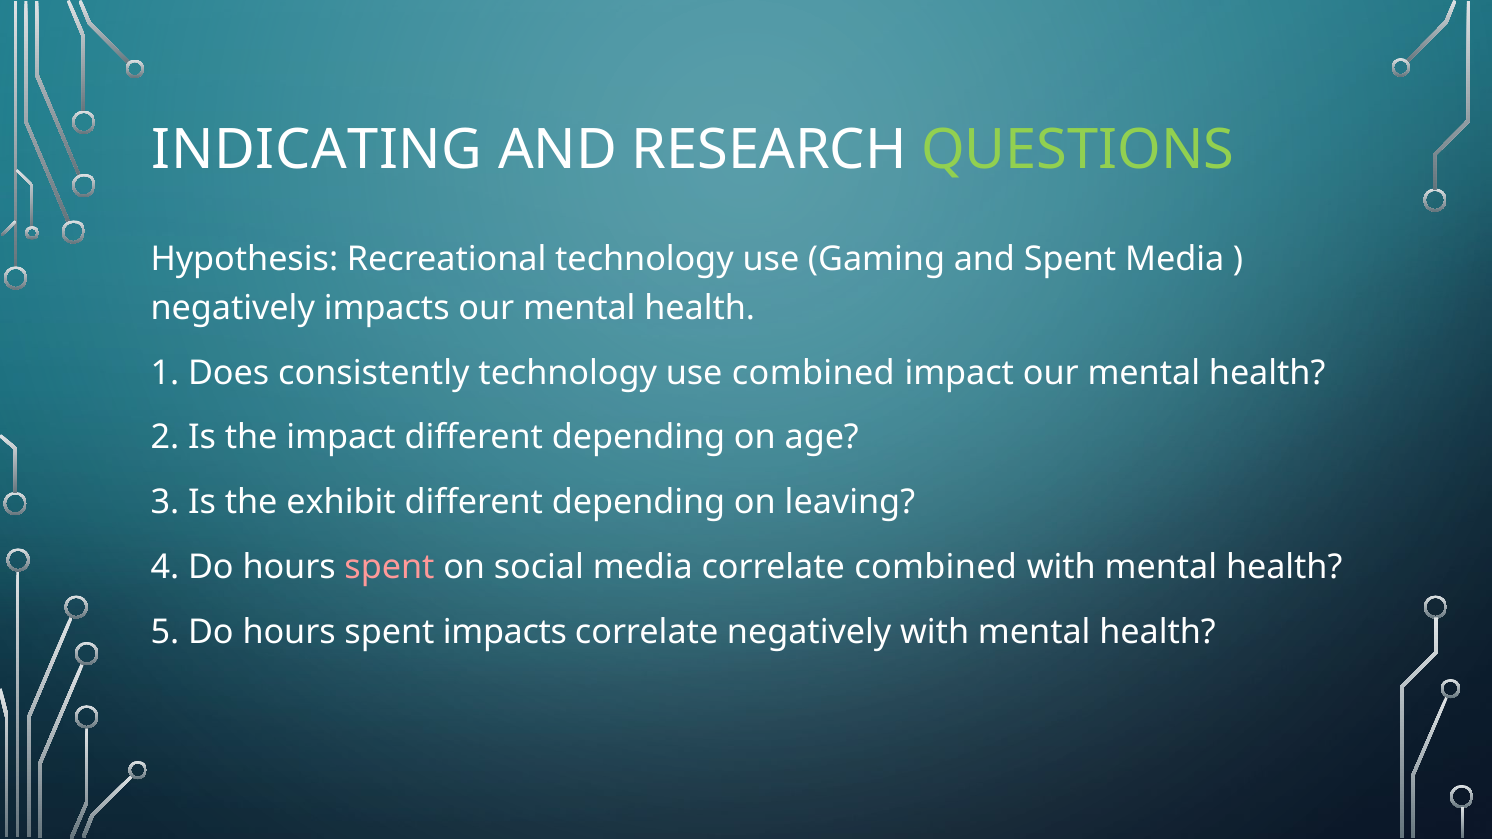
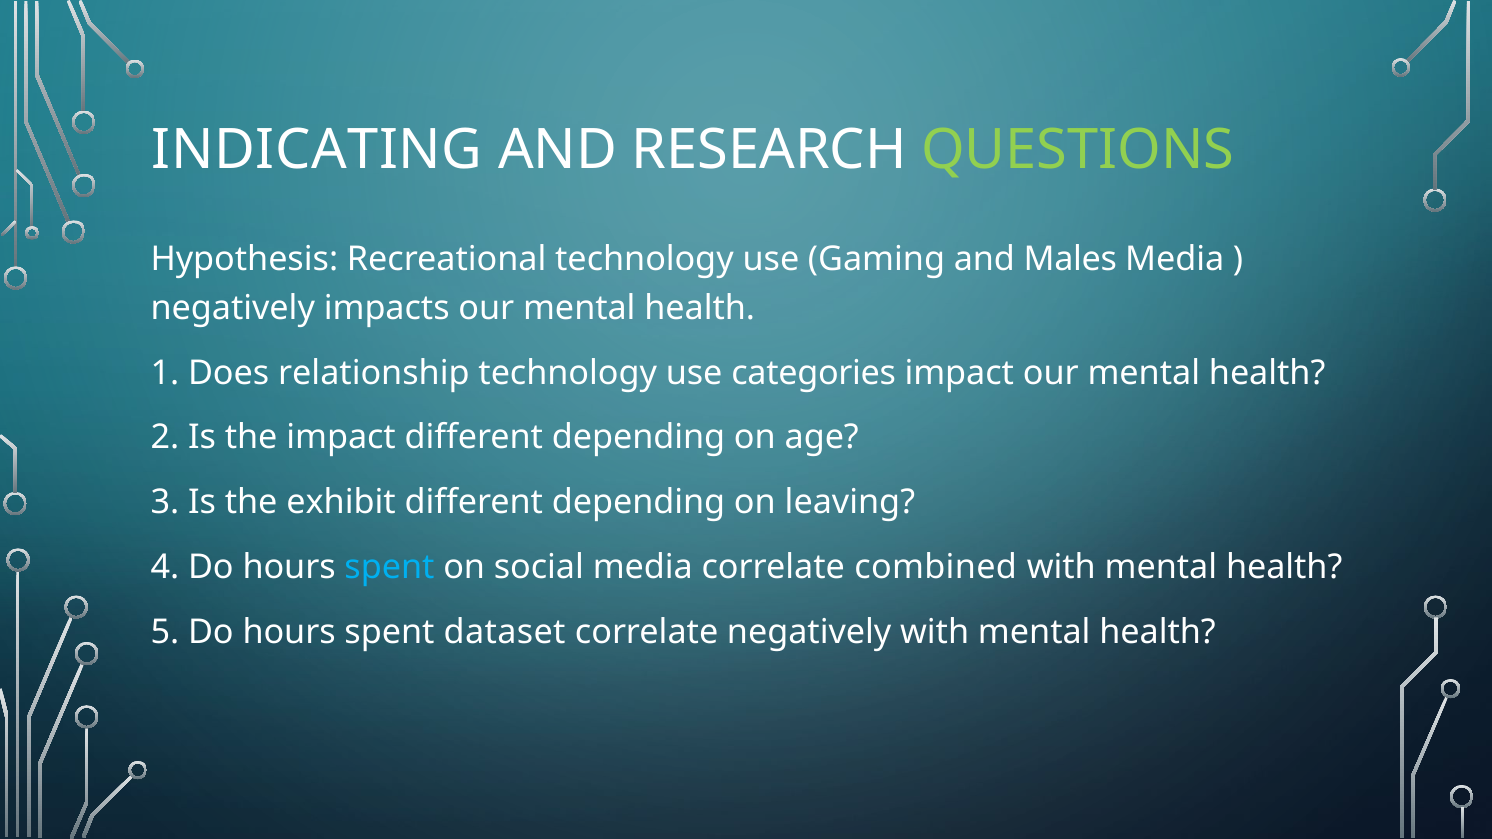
and Spent: Spent -> Males (1070, 259)
consistently: consistently -> relationship (374, 373)
use combined: combined -> categories (814, 373)
spent colour: pink -> light blue (389, 567)
spent impacts: impacts -> dataset (505, 632)
